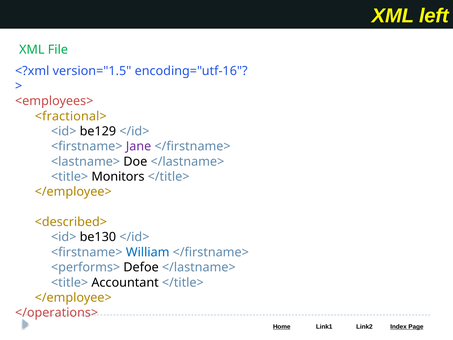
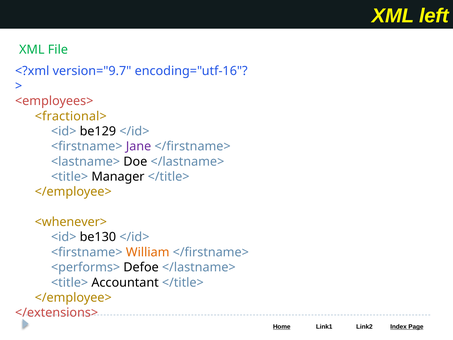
version="1.5: version="1.5 -> version="9.7 (92, 71)
Monitors: Monitors -> Manager (118, 177)
<described>: <described> -> <whenever> (71, 222)
William colour: blue -> orange (148, 252)
</operations>: </operations> -> </extensions> (57, 313)
